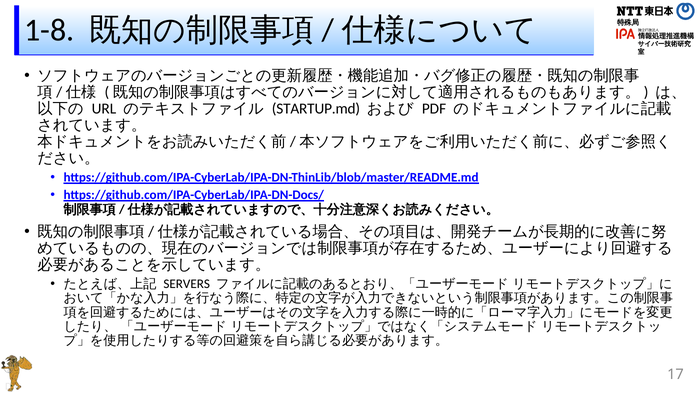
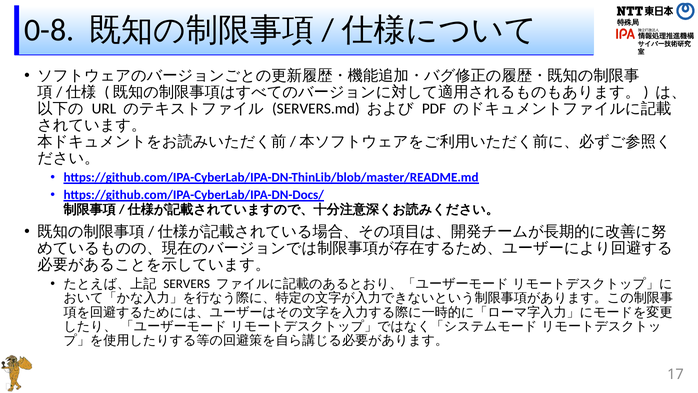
1-8: 1-8 -> 0-8 (49, 30)
STARTUP.md: STARTUP.md -> SERVERS.md (316, 109)
